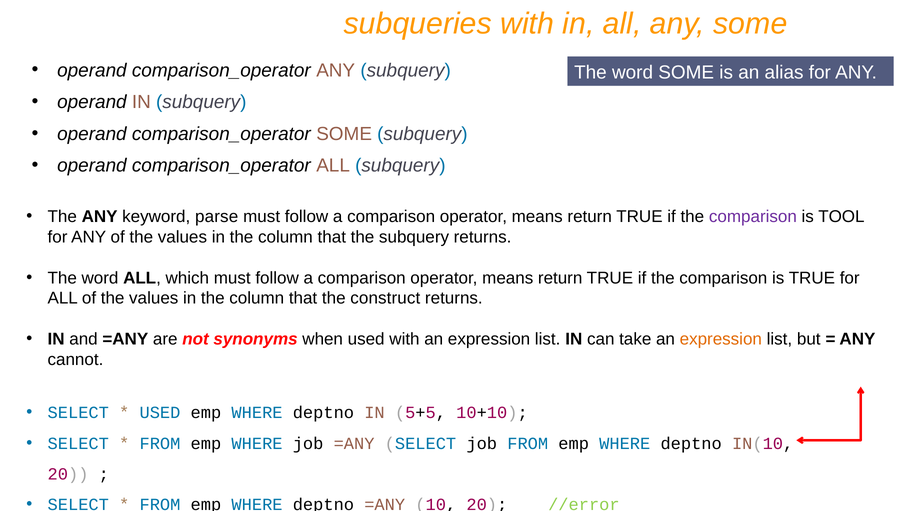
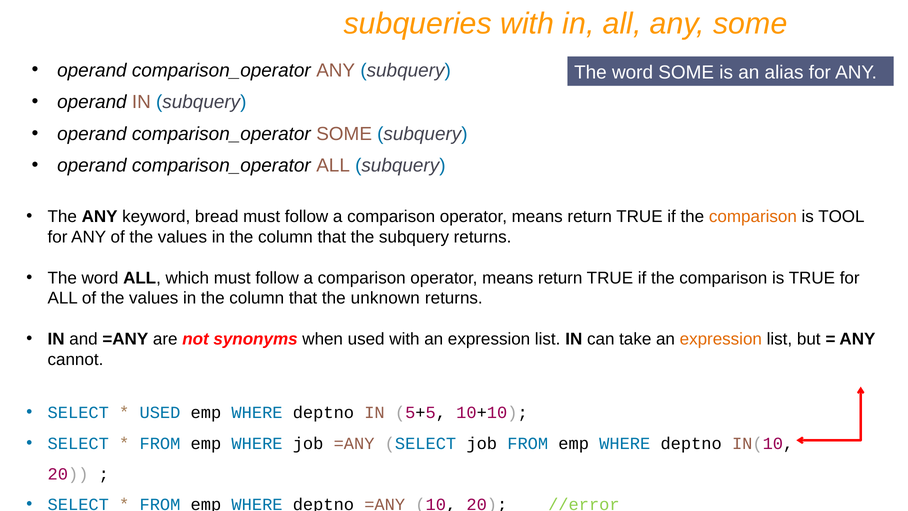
parse: parse -> bread (217, 216)
comparison colour: purple -> orange (753, 216)
construct: construct -> unknown (385, 298)
